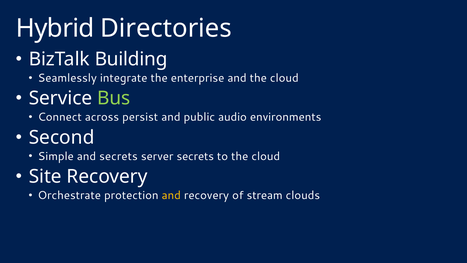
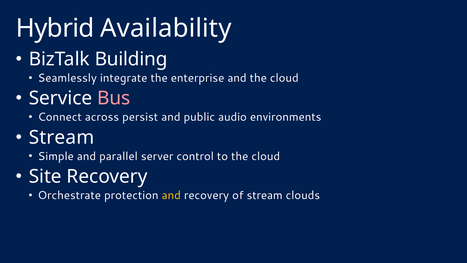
Directories: Directories -> Availability (166, 28)
Bus colour: light green -> pink (114, 98)
Second: Second -> Stream (62, 137)
and secrets: secrets -> parallel (118, 156)
server secrets: secrets -> control (195, 156)
